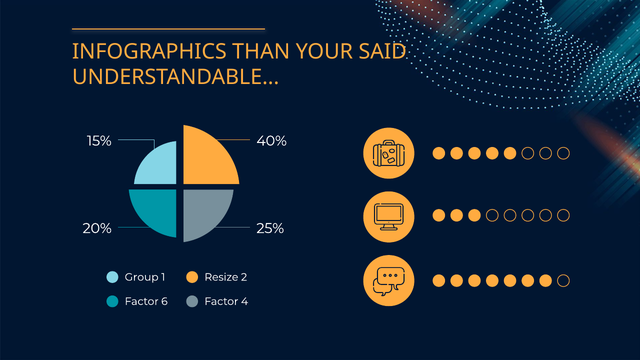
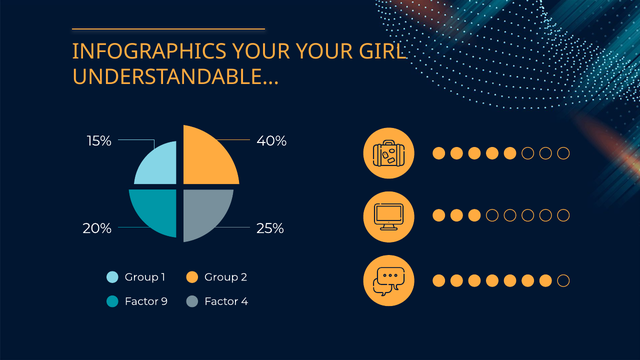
INFOGRAPHICS THAN: THAN -> YOUR (261, 52)
SAID: SAID -> GIRL (383, 52)
1 Resize: Resize -> Group (221, 277)
6: 6 -> 9 (164, 301)
